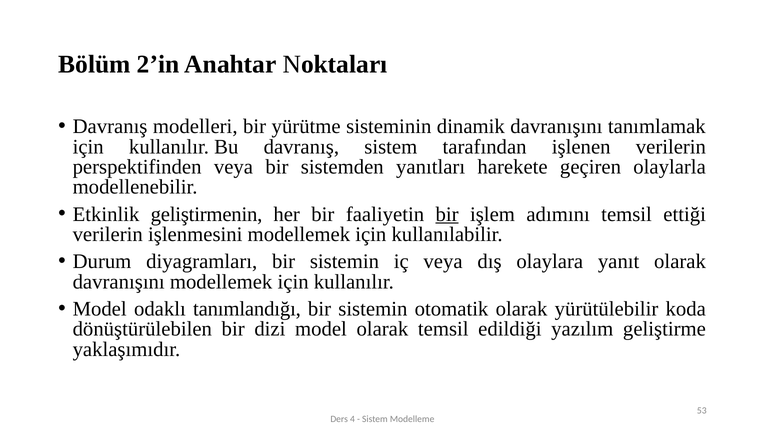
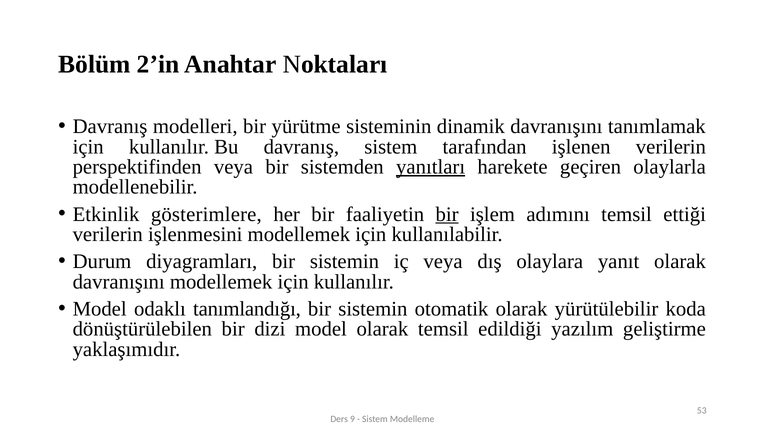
yanıtları underline: none -> present (431, 167)
geliştirmenin: geliştirmenin -> gösterimlere (206, 214)
4: 4 -> 9 (352, 419)
